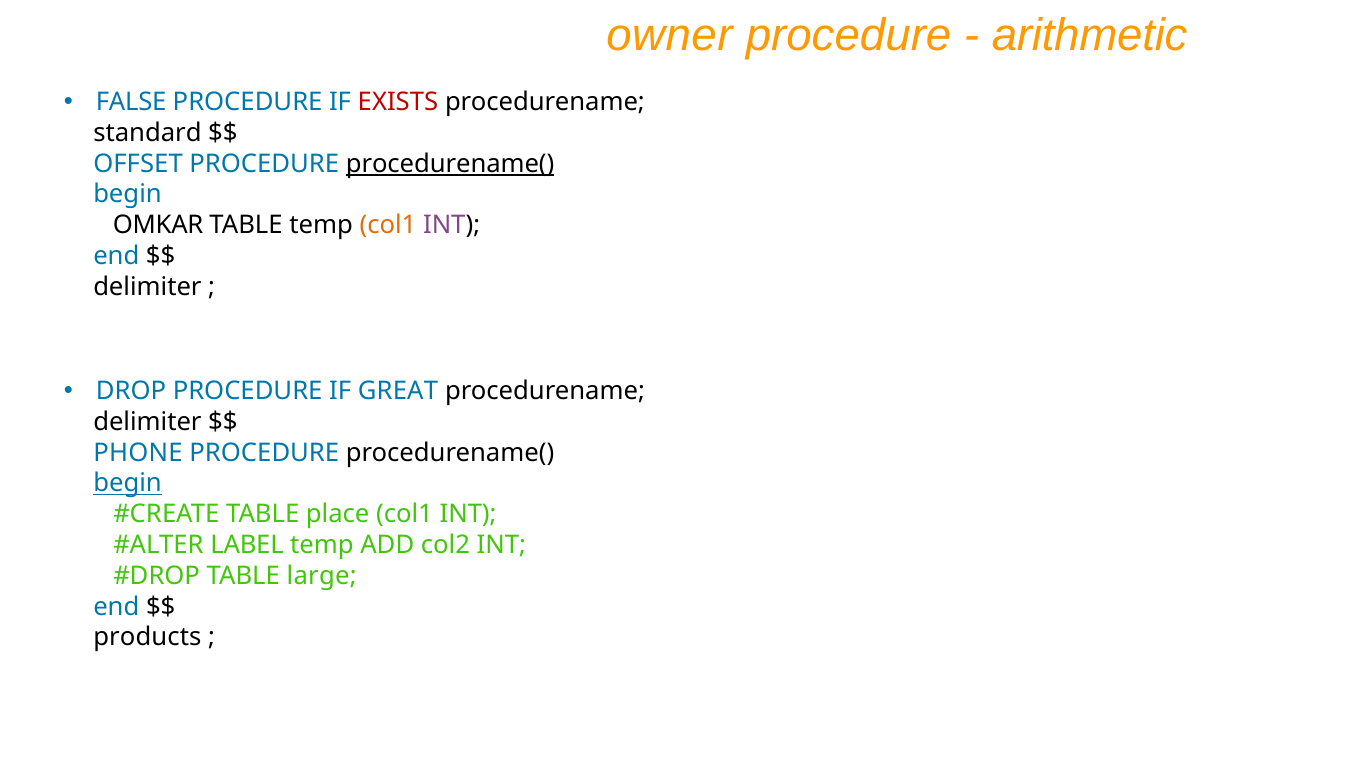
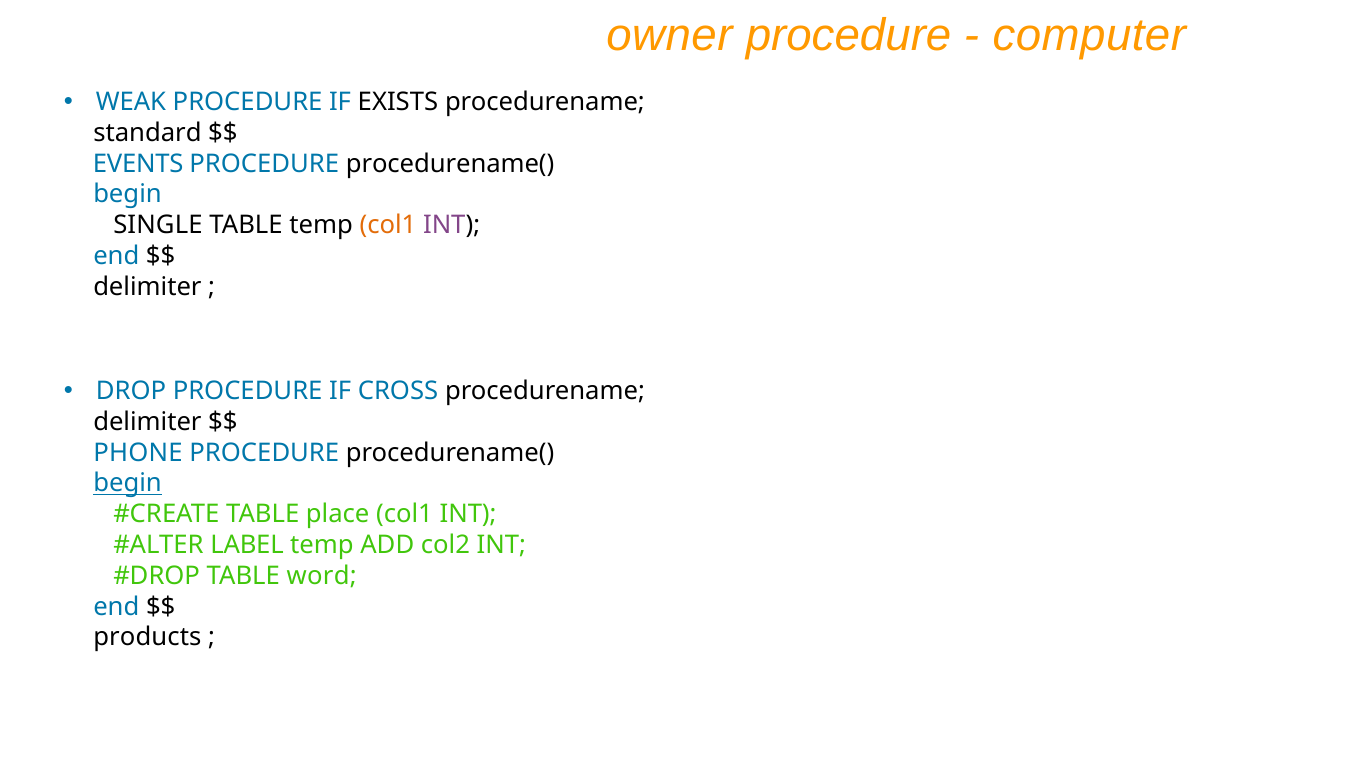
arithmetic: arithmetic -> computer (1089, 36)
FALSE: FALSE -> WEAK (131, 102)
EXISTS colour: red -> black (398, 102)
OFFSET: OFFSET -> EVENTS (138, 164)
procedurename( underline: present -> none (450, 164)
OMKAR: OMKAR -> SINGLE (158, 225)
GREAT: GREAT -> CROSS (398, 391)
large: large -> word (322, 576)
